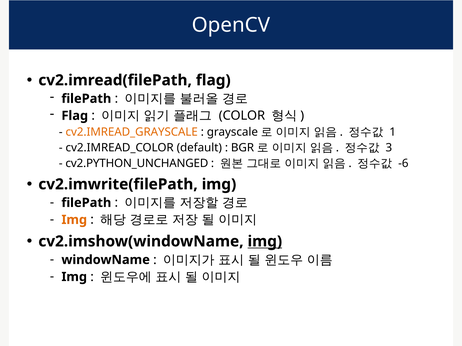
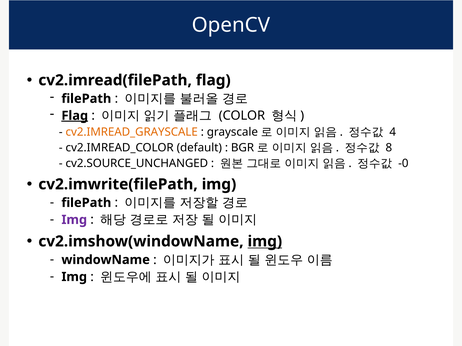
Flag underline: none -> present (75, 116)
1: 1 -> 4 (393, 132)
3: 3 -> 8 (389, 148)
cv2.PYTHON_UNCHANGED: cv2.PYTHON_UNCHANGED -> cv2.SOURCE_UNCHANGED (137, 164)
-6: -6 -> -0 (403, 164)
Img colour: orange -> purple (74, 220)
